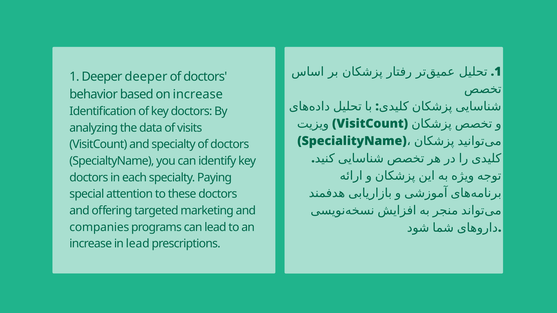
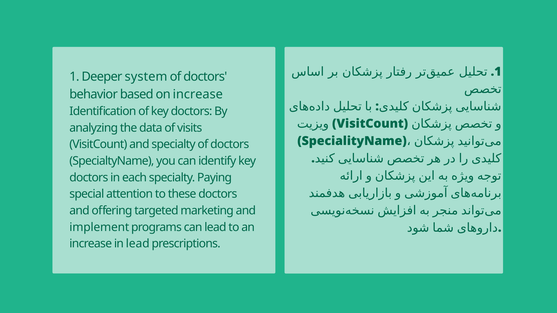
Deeper deeper: deeper -> system (146, 77)
companies: companies -> implement (99, 227)
